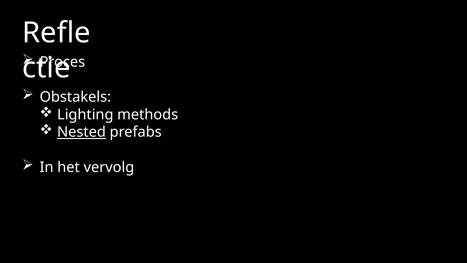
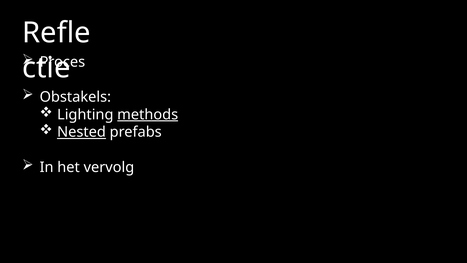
methods underline: none -> present (148, 114)
